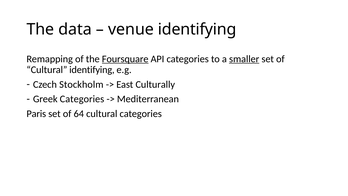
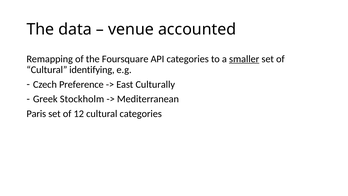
venue identifying: identifying -> accounted (197, 29)
Foursquare underline: present -> none (125, 59)
Stockholm: Stockholm -> Preference (81, 84)
Greek Categories: Categories -> Stockholm (82, 99)
64: 64 -> 12 (79, 114)
